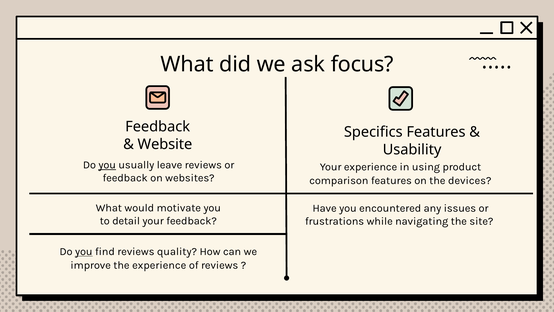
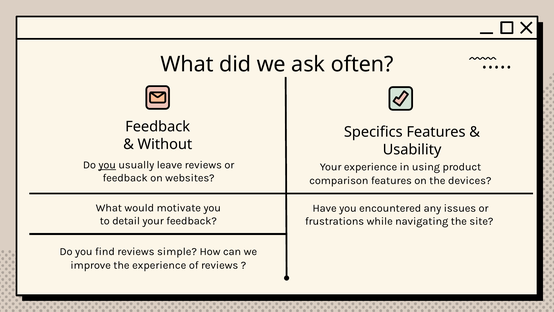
focus: focus -> often (362, 64)
Website: Website -> Without (165, 144)
you underline: present -> none (84, 251)
quality: quality -> simple (177, 251)
